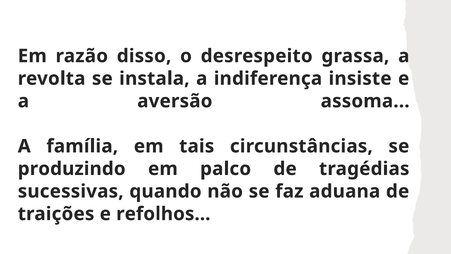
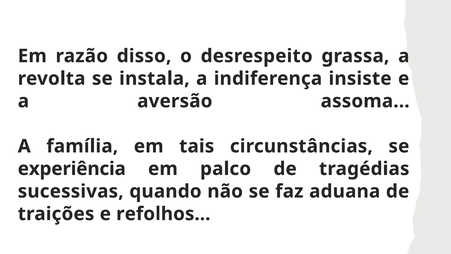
produzindo: produzindo -> experiência (72, 169)
